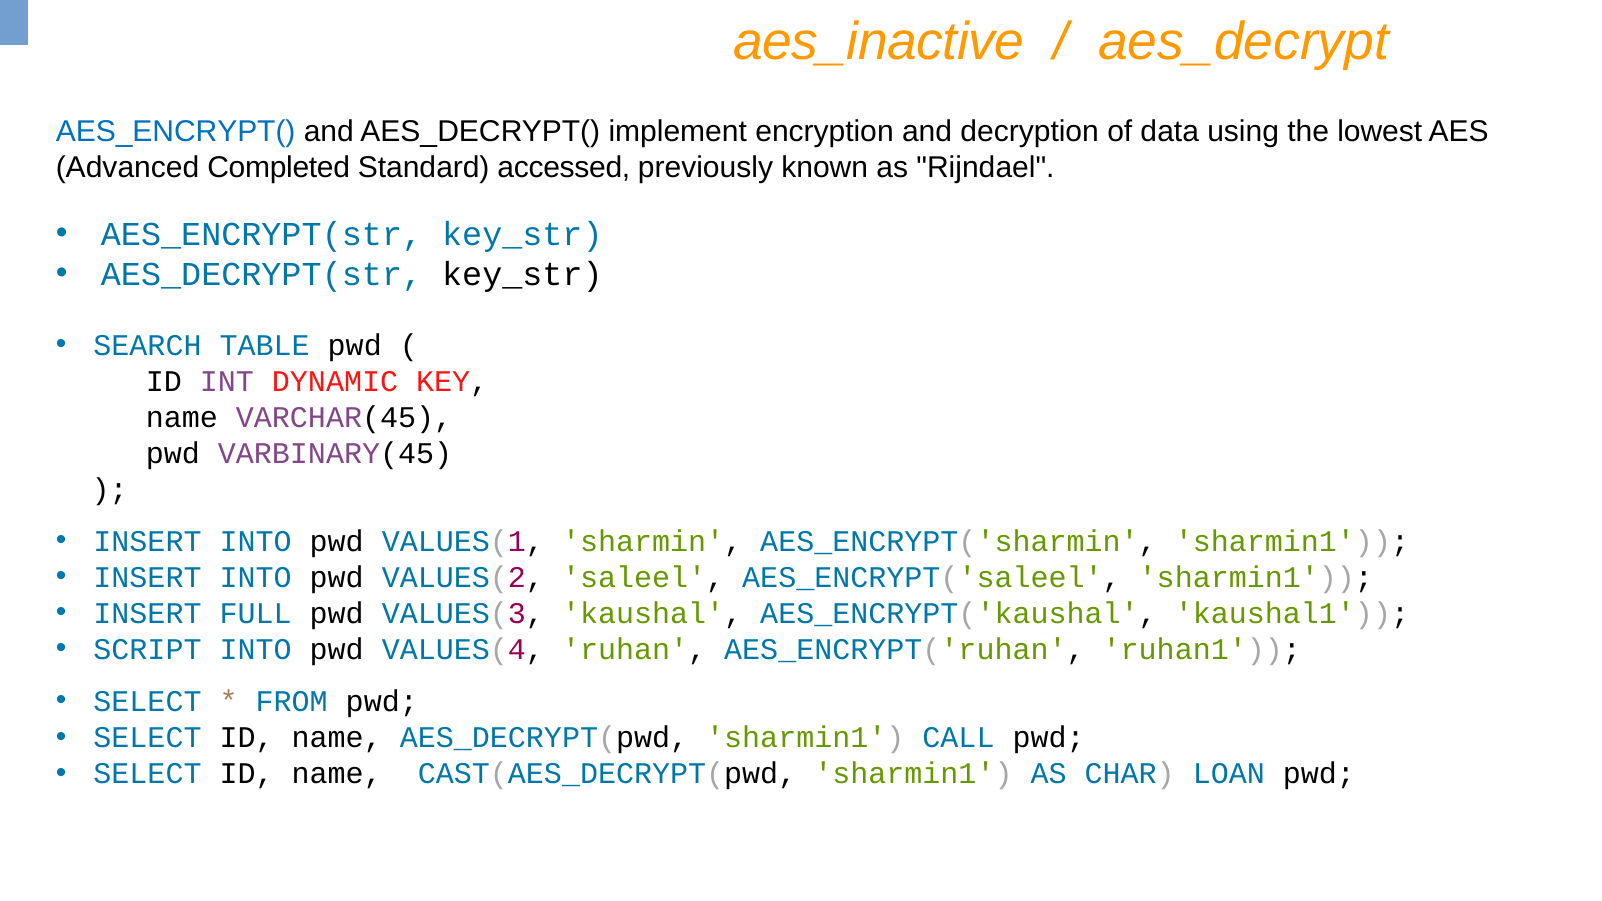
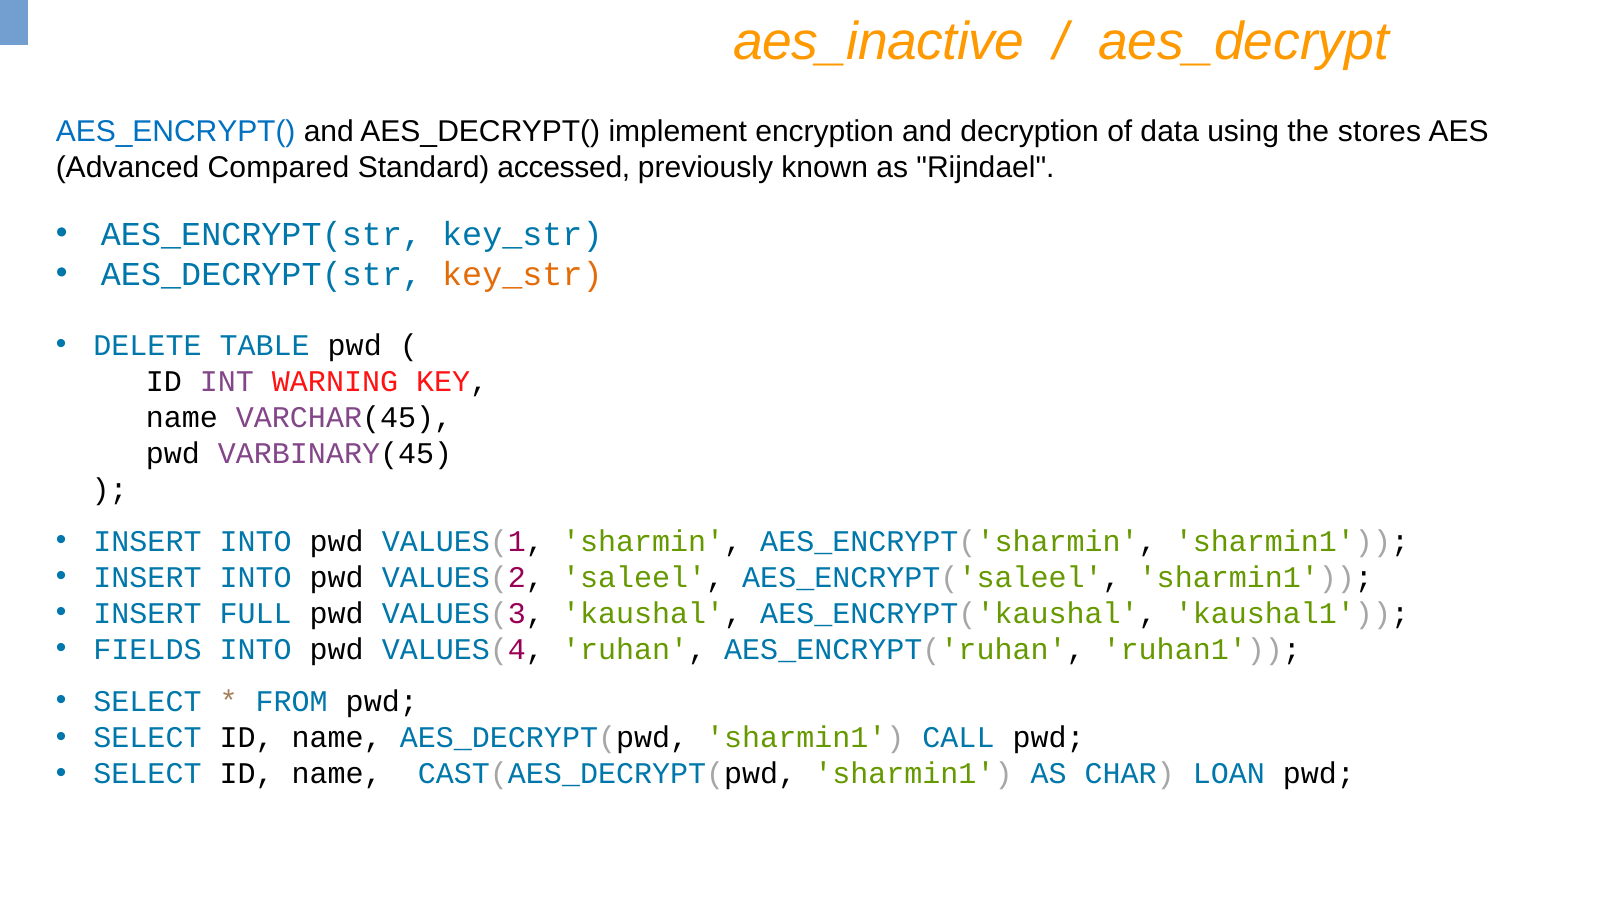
lowest: lowest -> stores (1380, 131)
Completed: Completed -> Compared (278, 167)
key_str colour: black -> orange (522, 274)
SEARCH: SEARCH -> DELETE (147, 345)
DYNAMIC: DYNAMIC -> WARNING (335, 381)
SCRIPT: SCRIPT -> FIELDS (147, 650)
